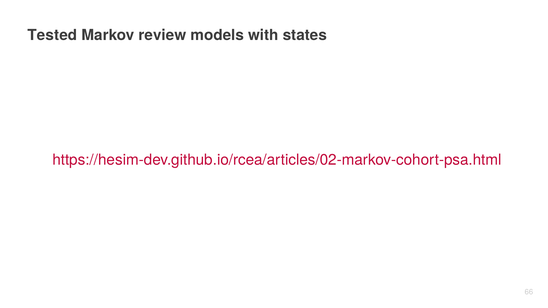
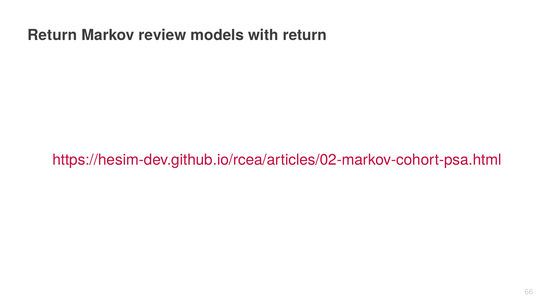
Tested: Tested -> Return (52, 35)
with states: states -> return (305, 35)
